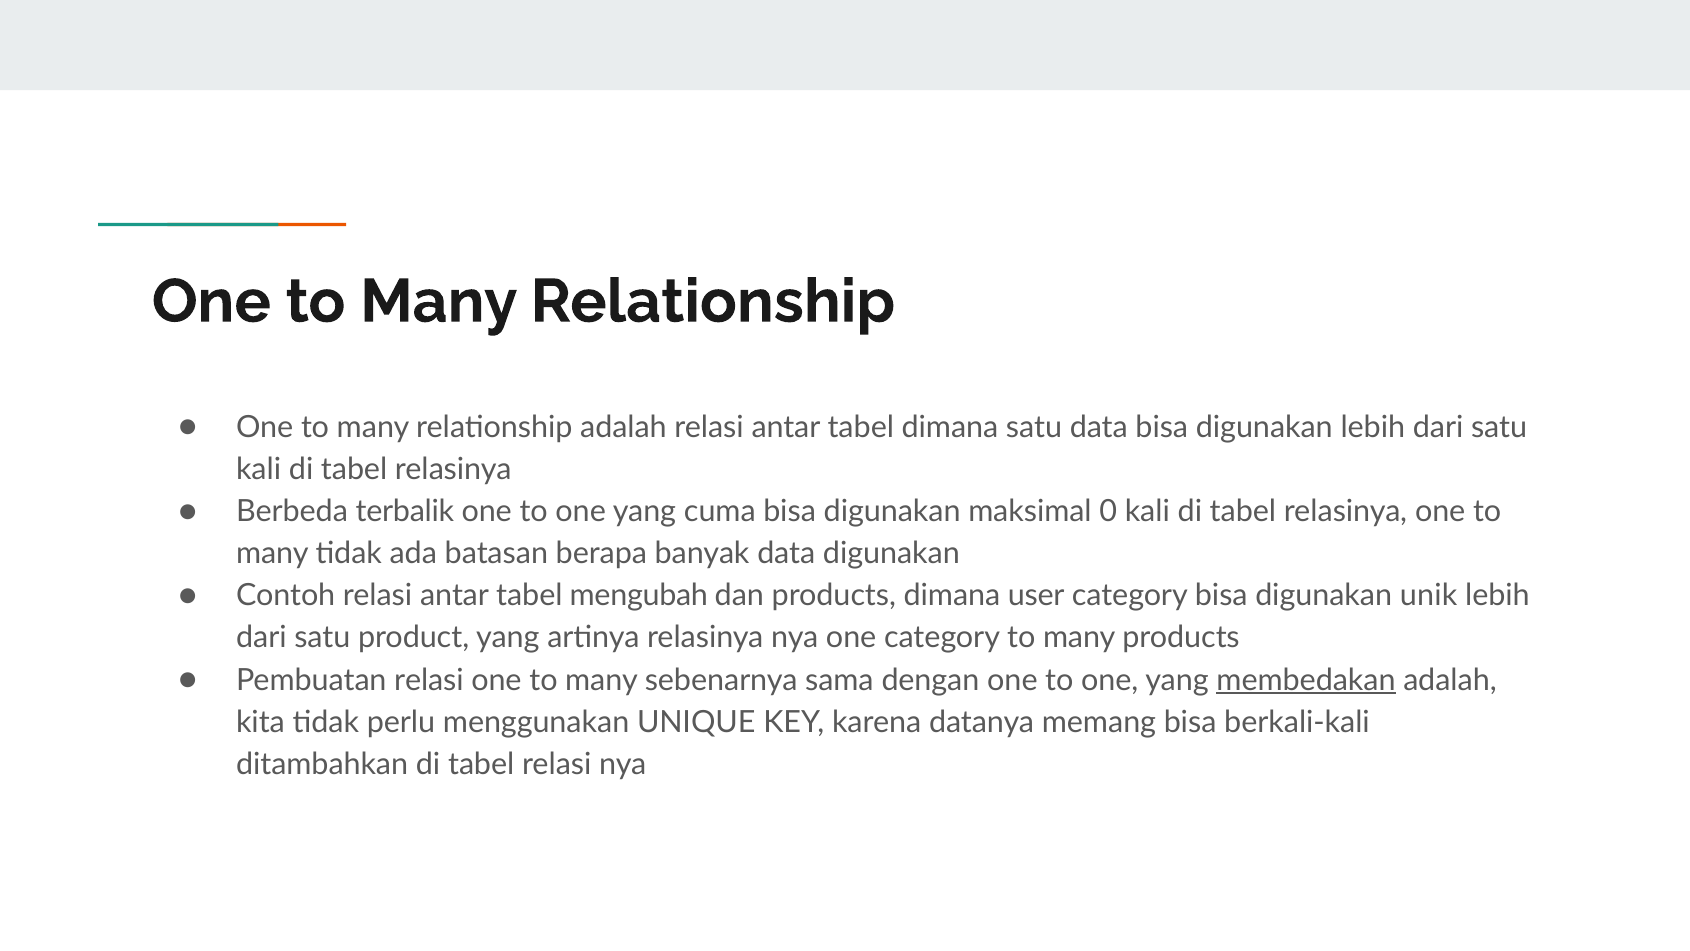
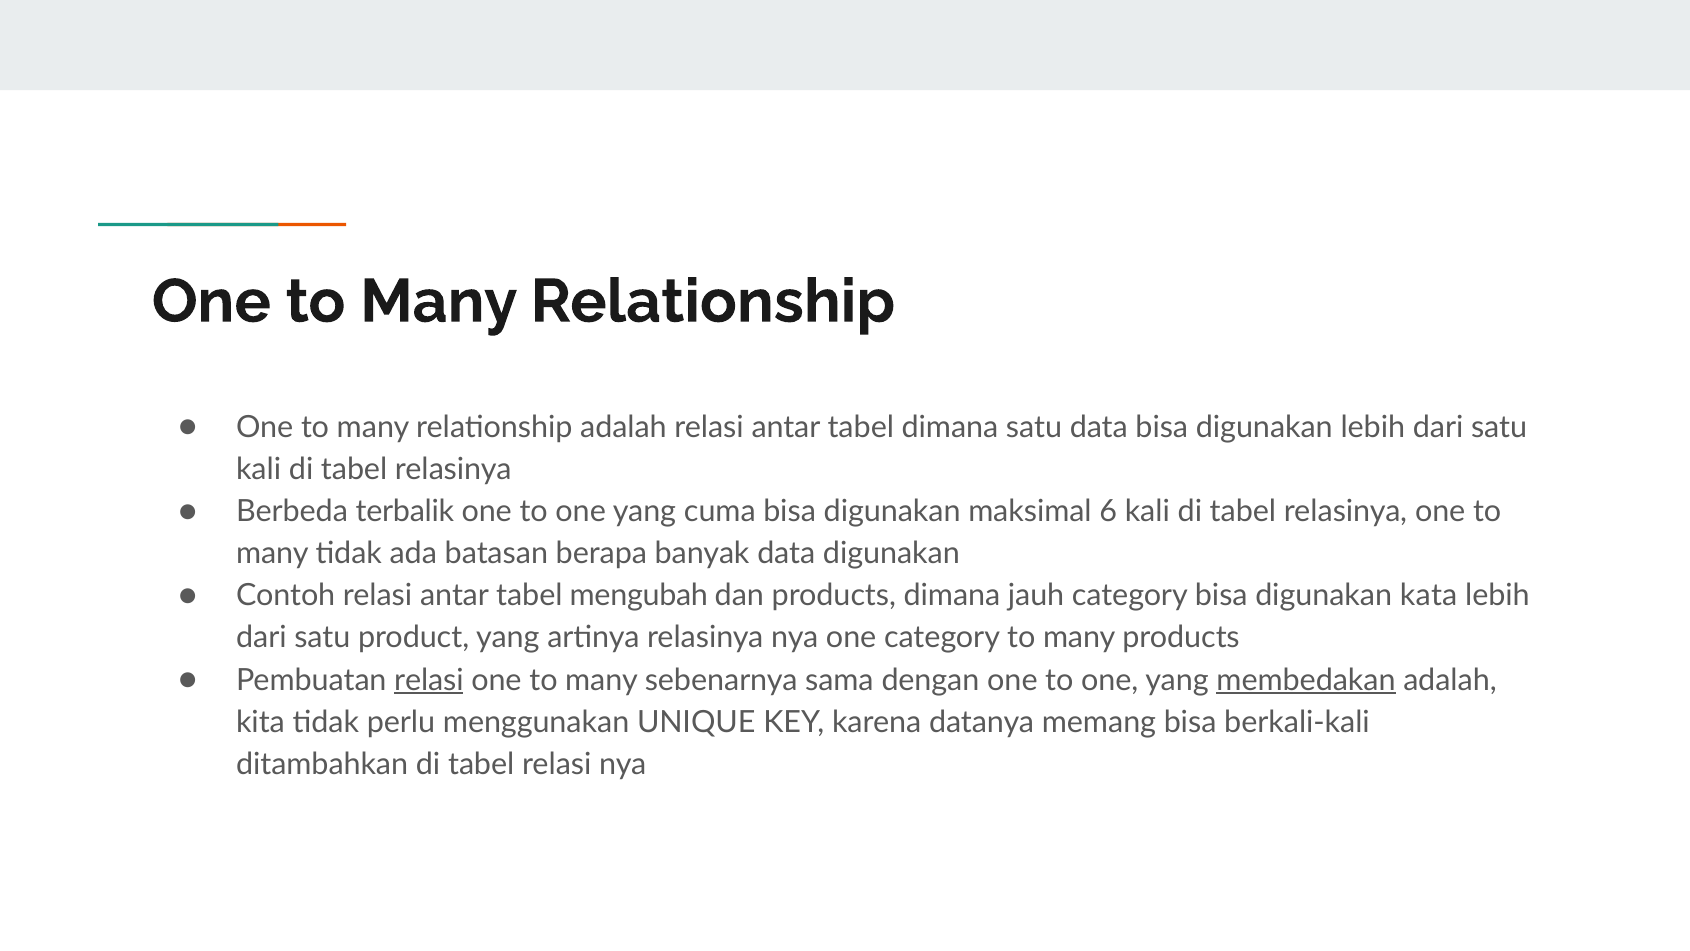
0: 0 -> 6 (1108, 511)
user: user -> jauh (1036, 596)
unik: unik -> kata (1429, 596)
relasi underline: none -> present (429, 680)
